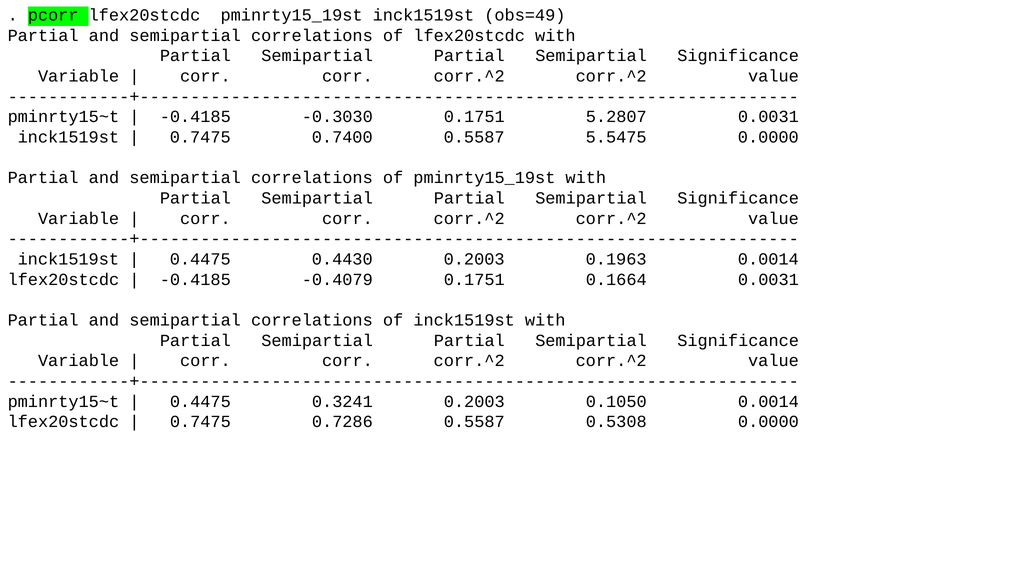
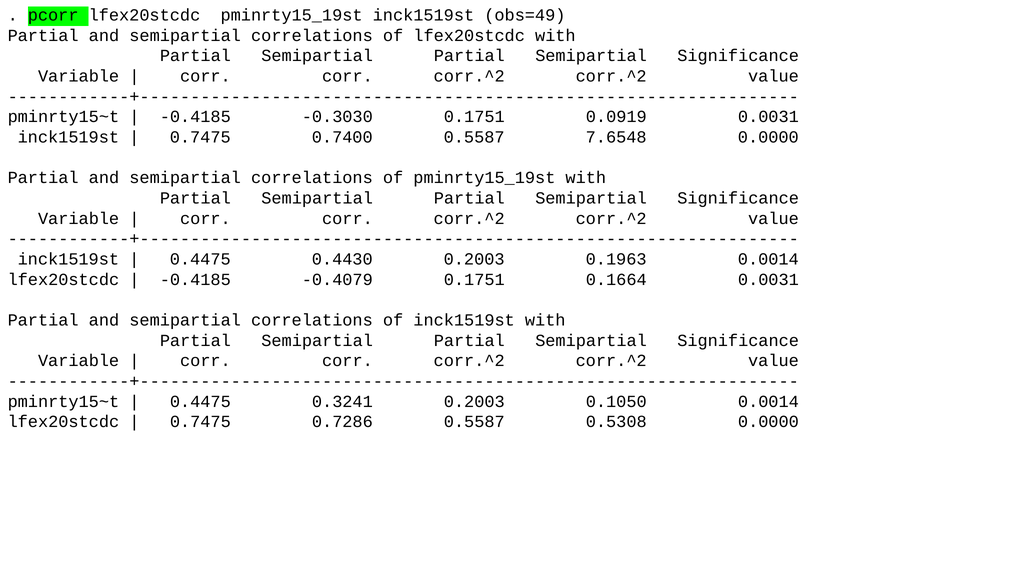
5.2807: 5.2807 -> 0.0919 (616, 117)
5.5475: 5.5475 -> 7.6548 (616, 137)
